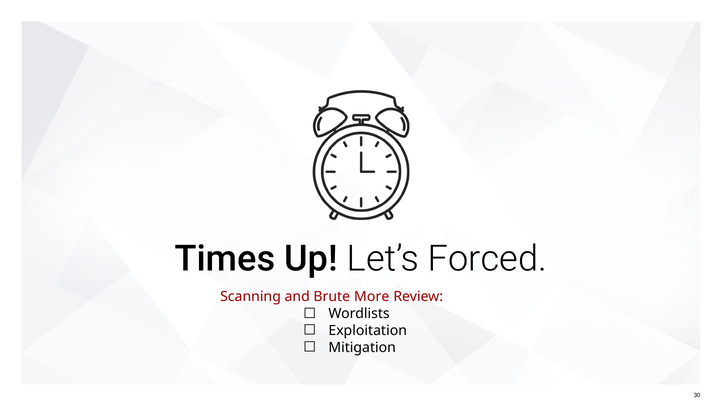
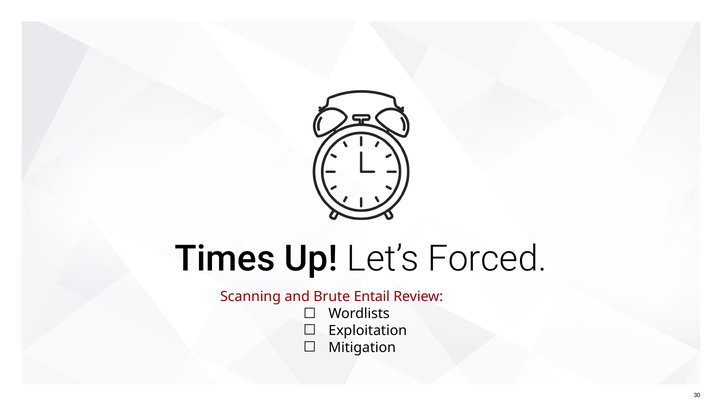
More: More -> Entail (372, 297)
